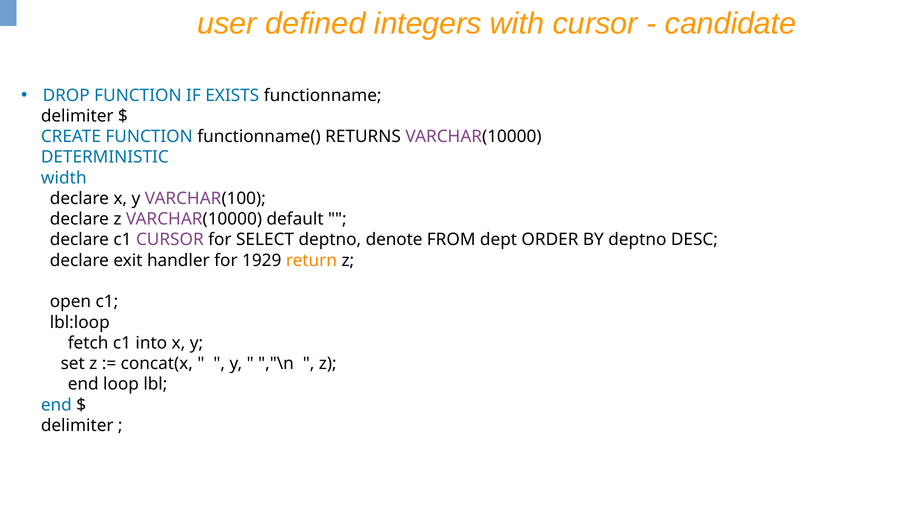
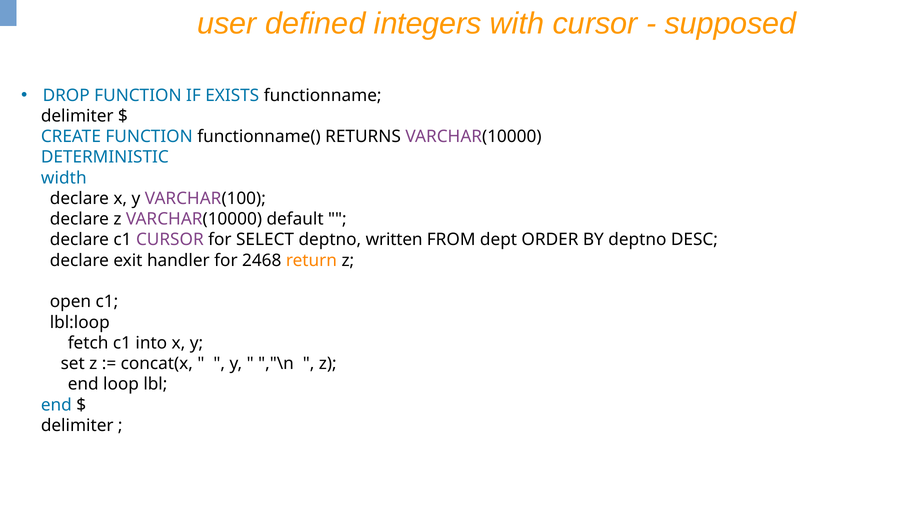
candidate: candidate -> supposed (731, 24)
denote: denote -> written (394, 240)
1929: 1929 -> 2468 (262, 261)
